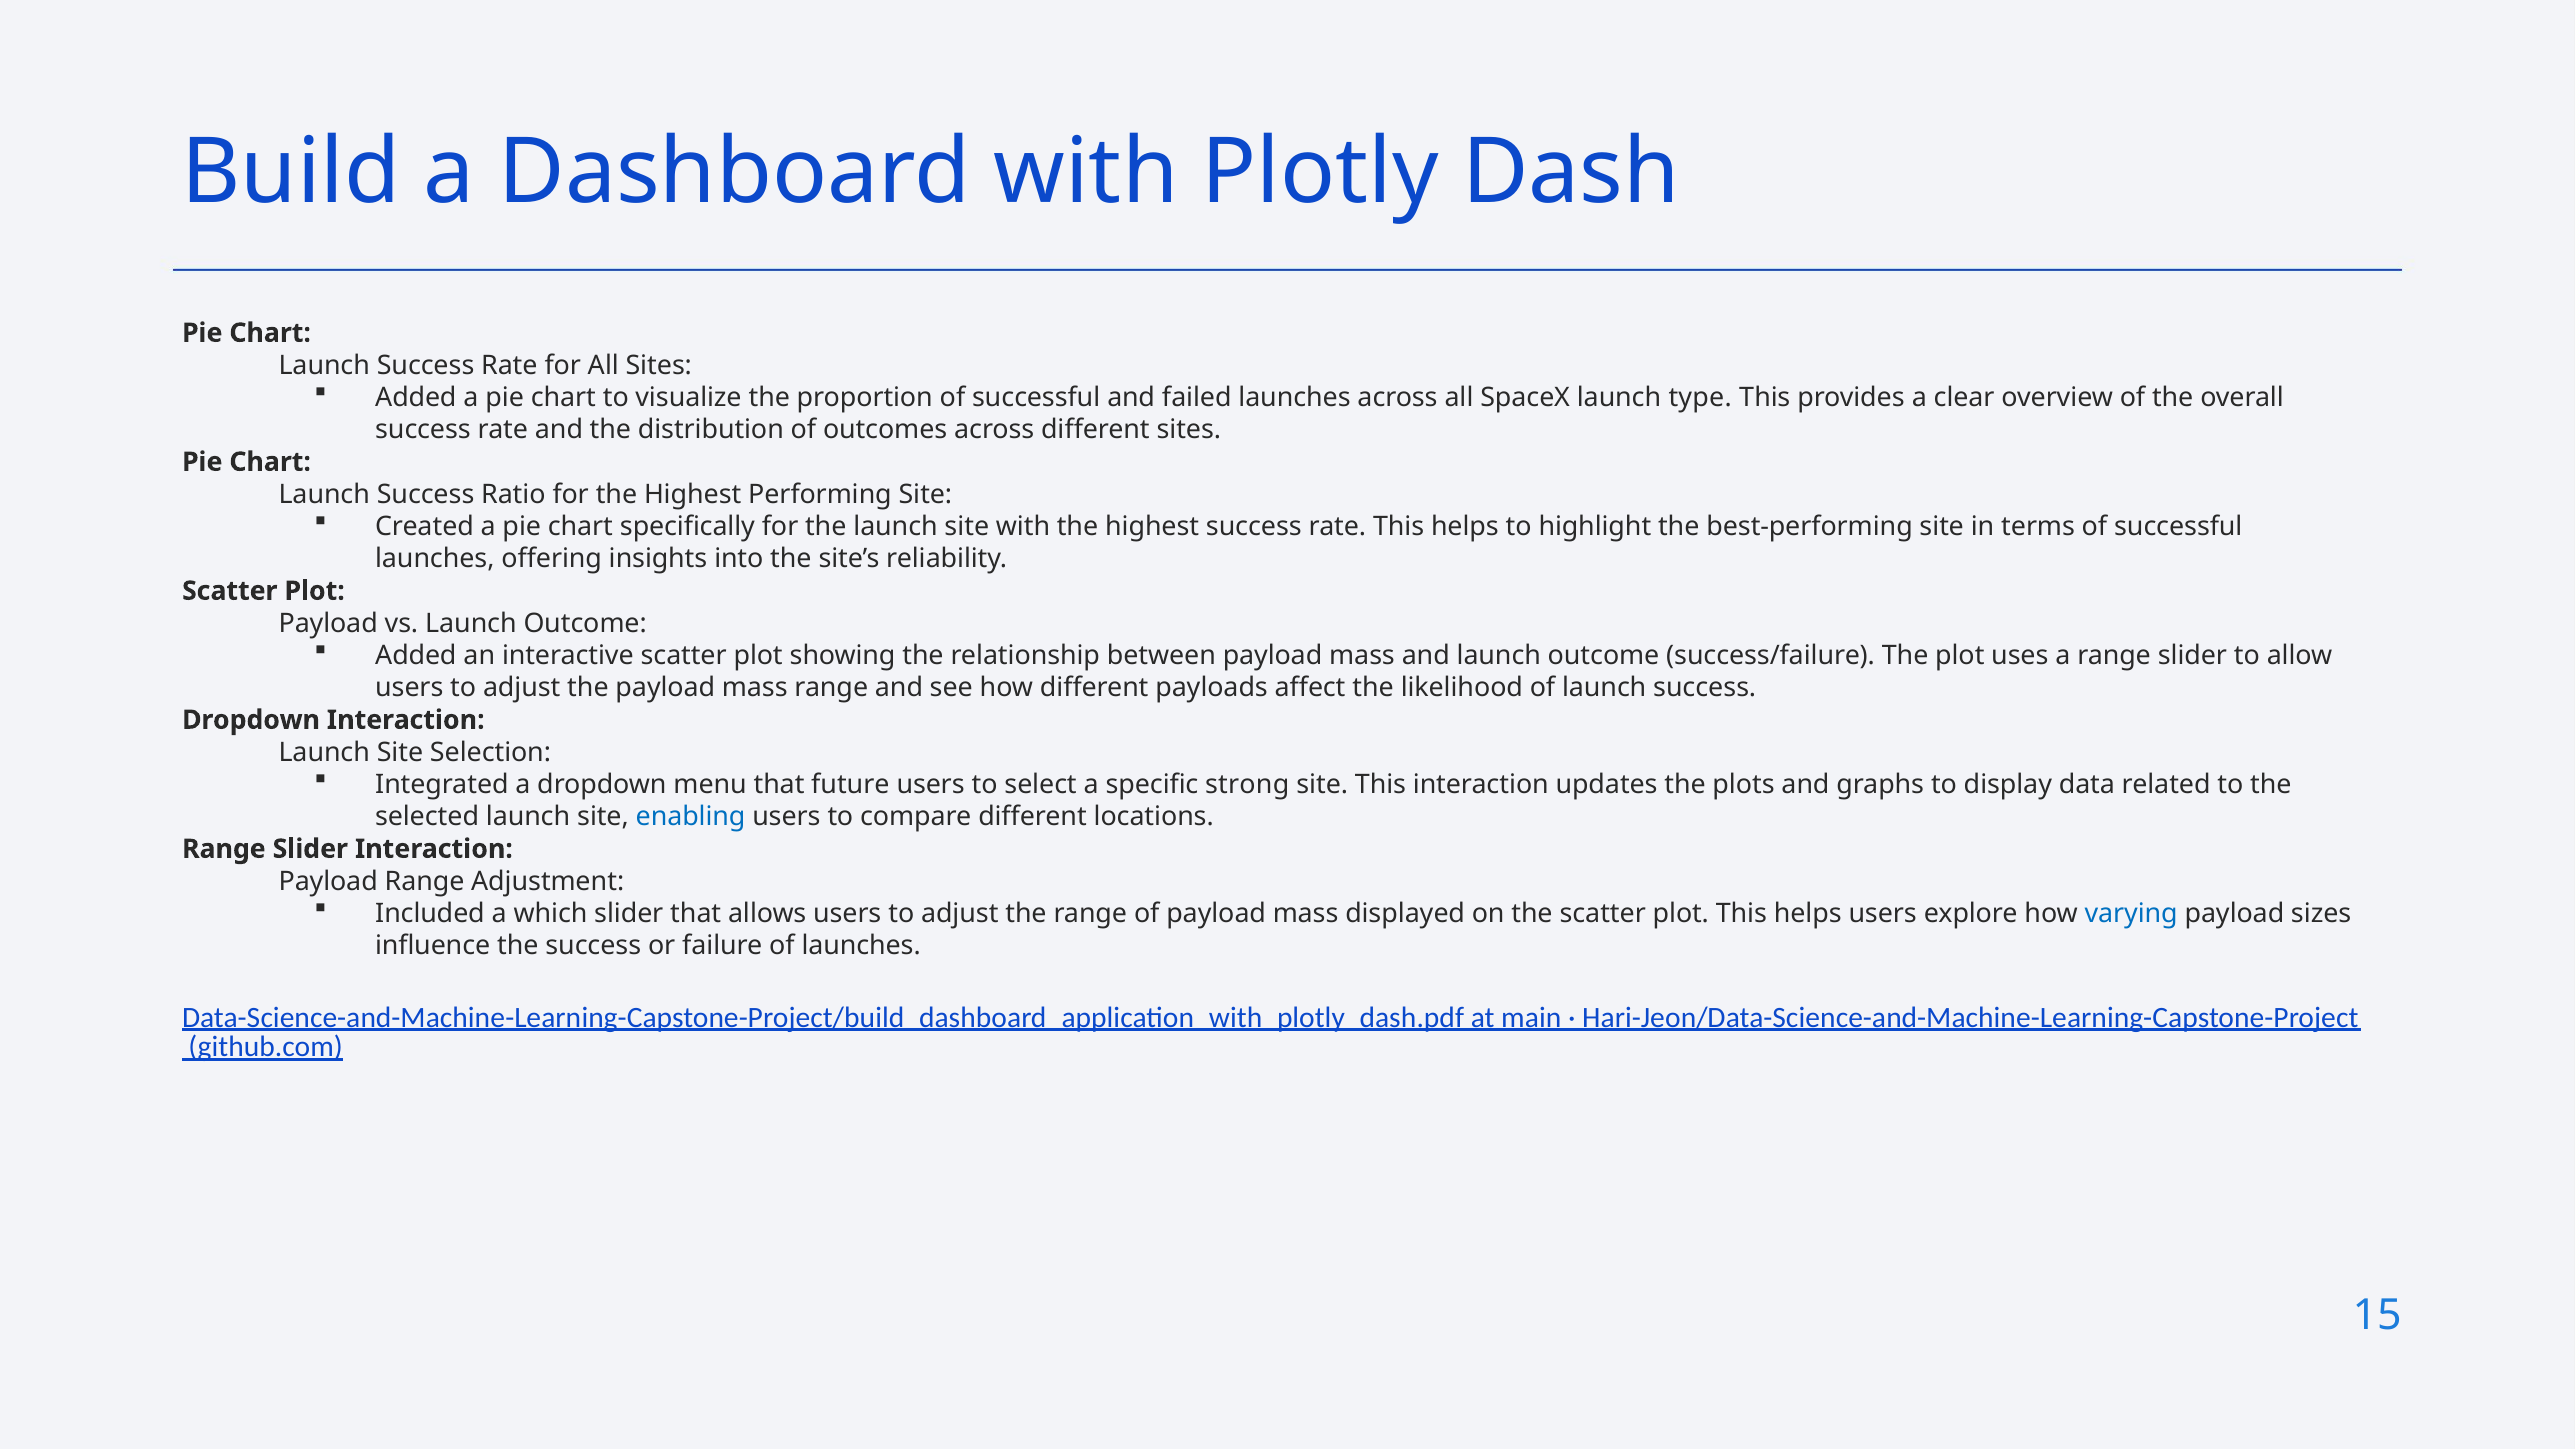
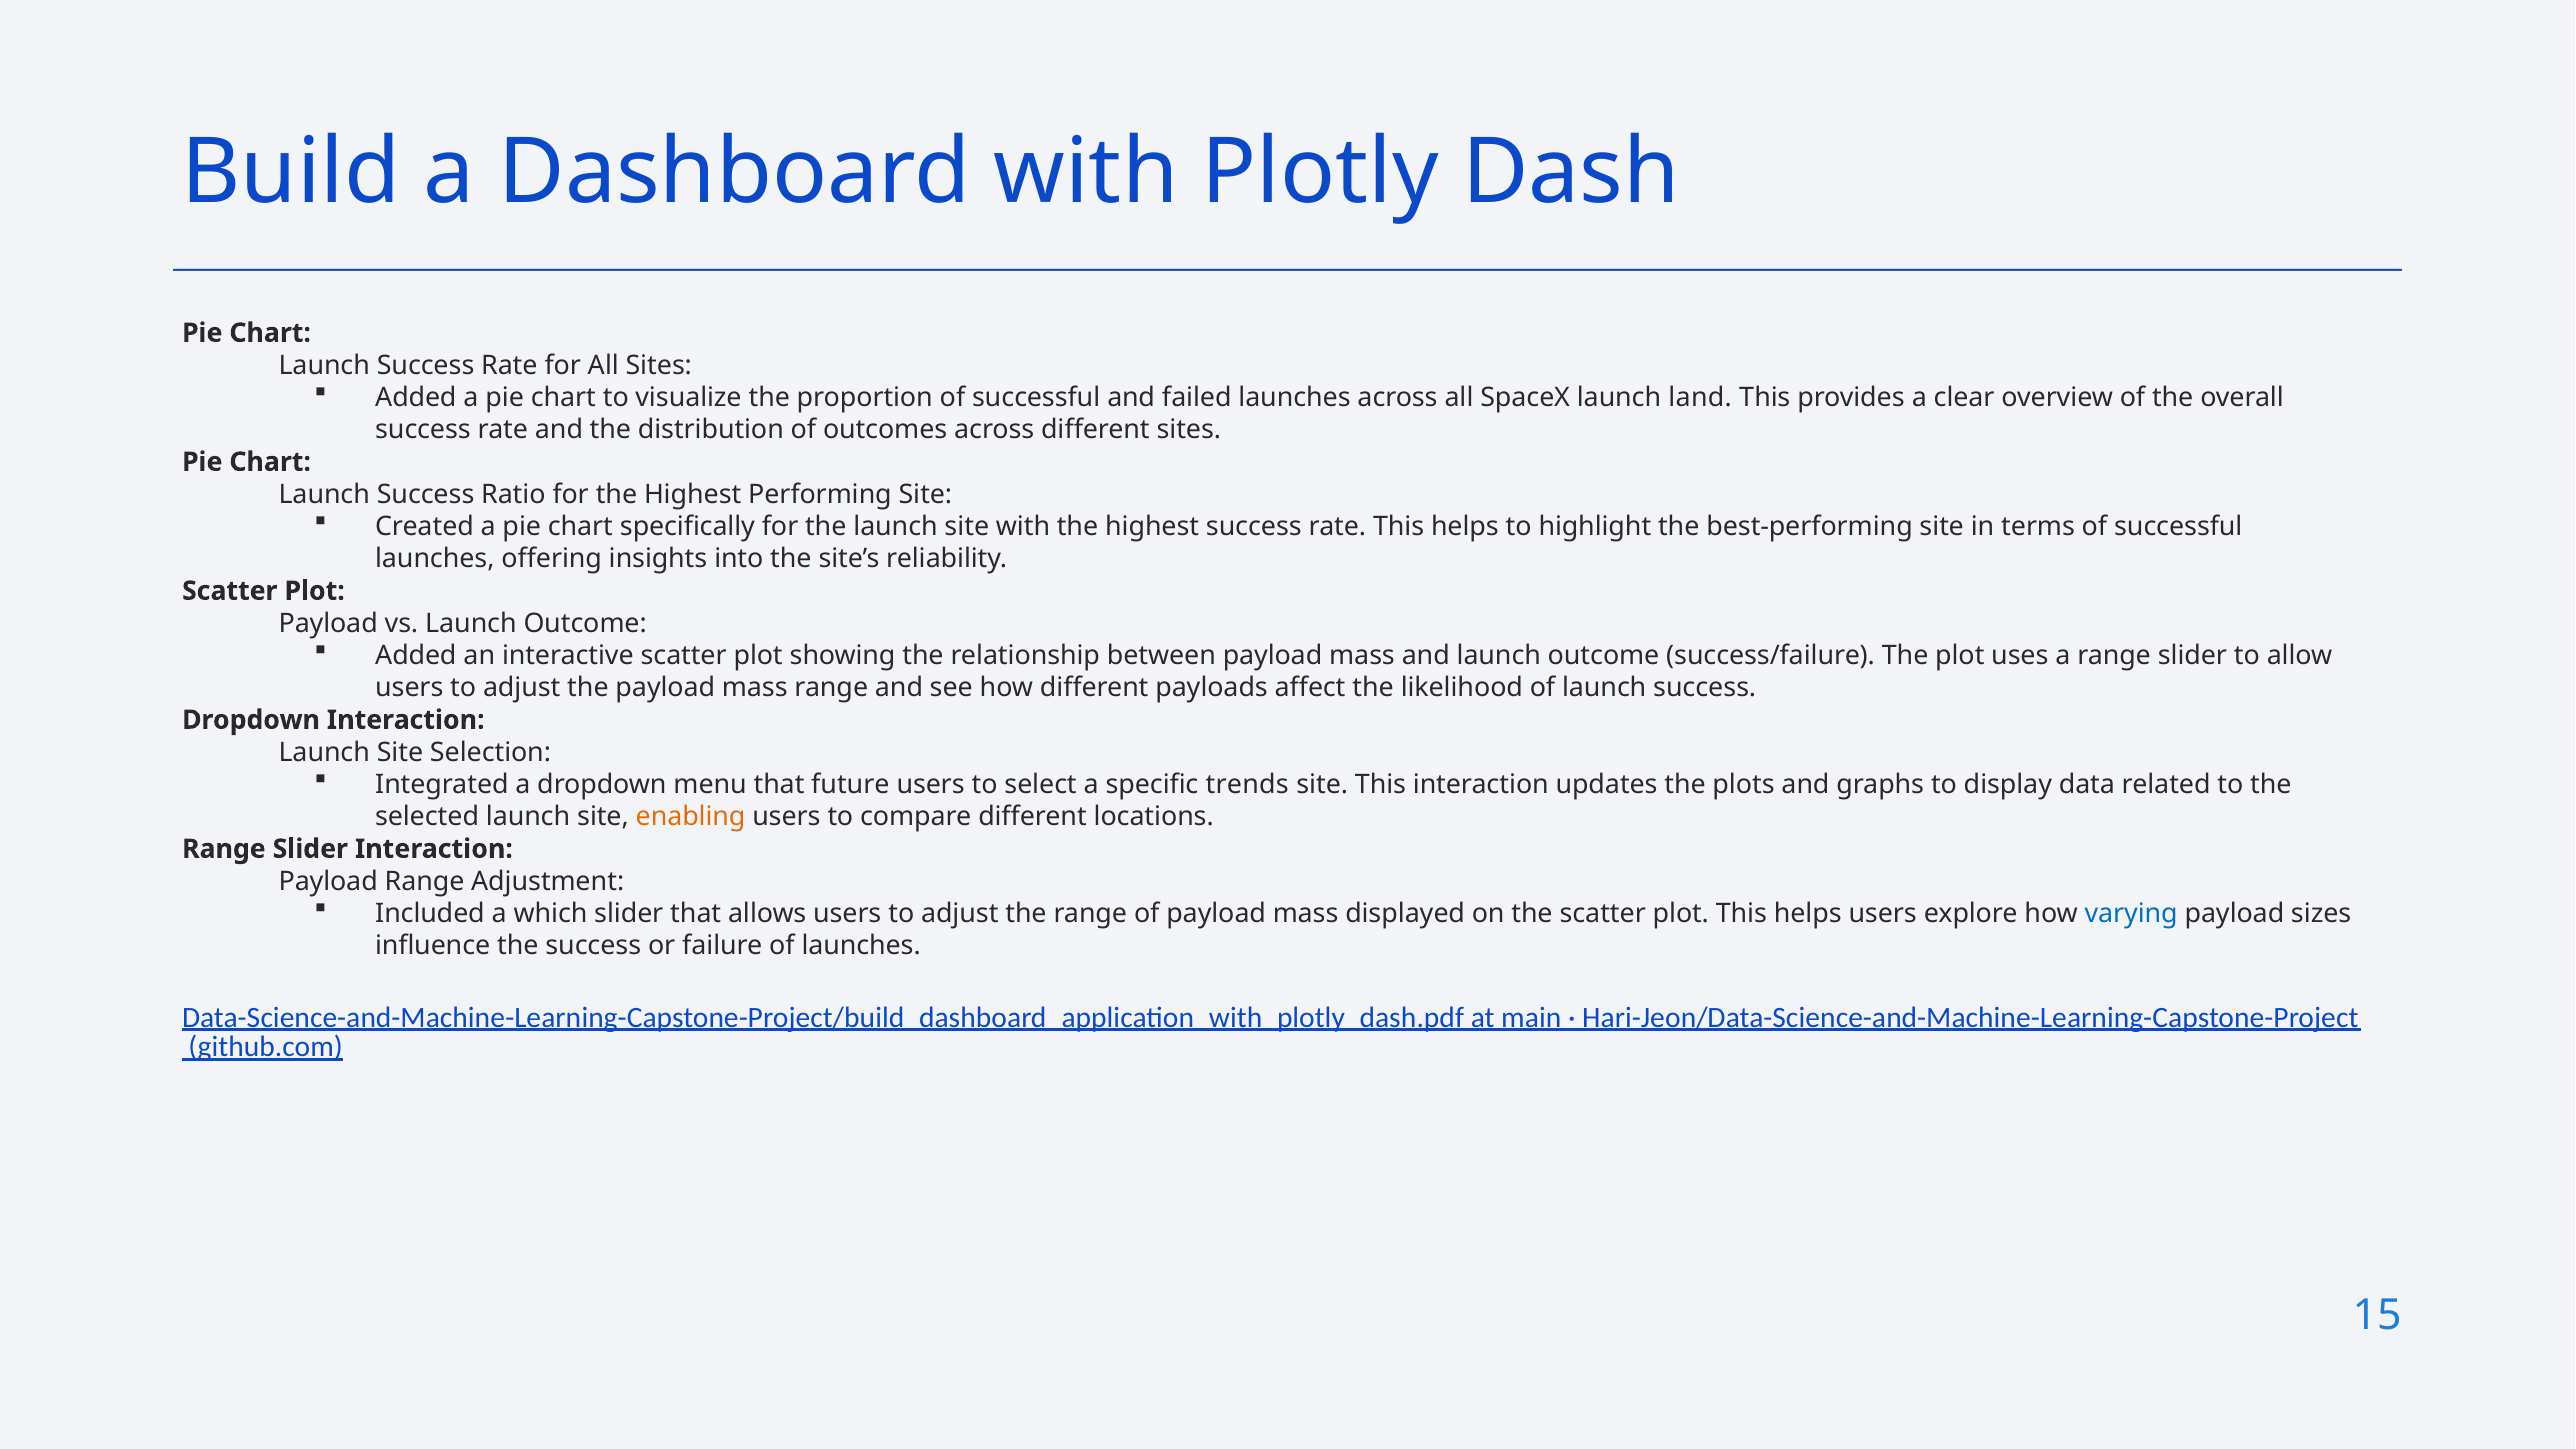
type: type -> land (1700, 397)
strong: strong -> trends (1247, 784)
enabling colour: blue -> orange (691, 817)
